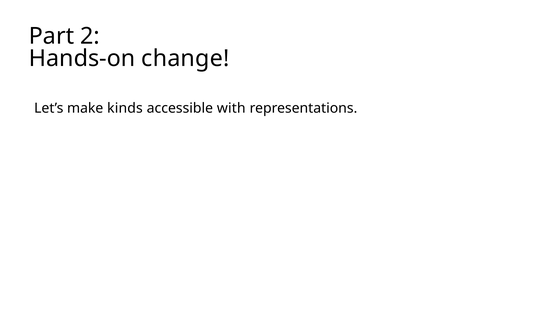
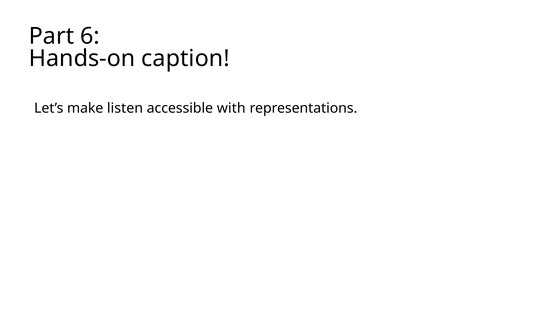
2: 2 -> 6 (90, 36)
change: change -> caption (185, 59)
kinds: kinds -> listen (125, 108)
